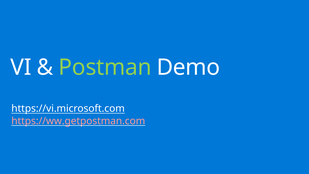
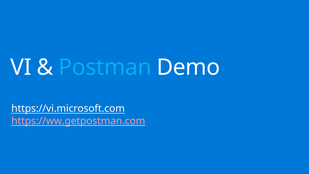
Postman colour: light green -> light blue (105, 67)
